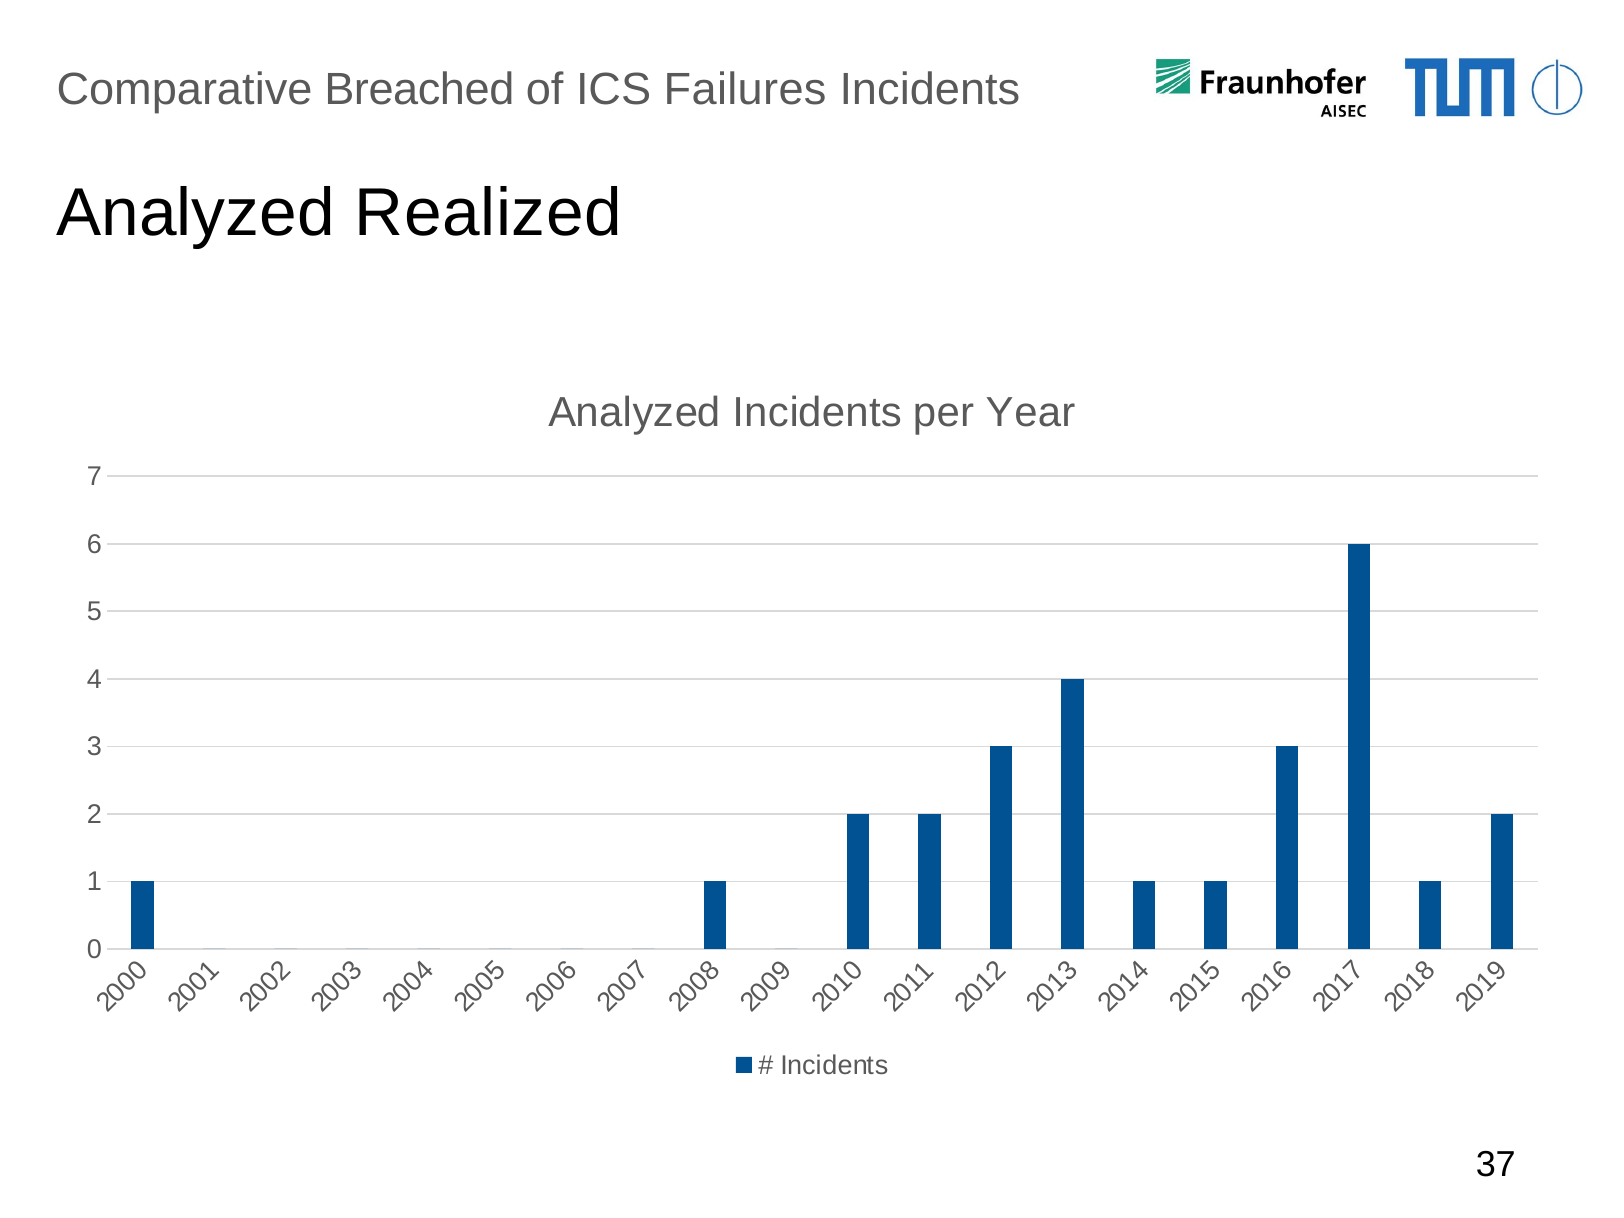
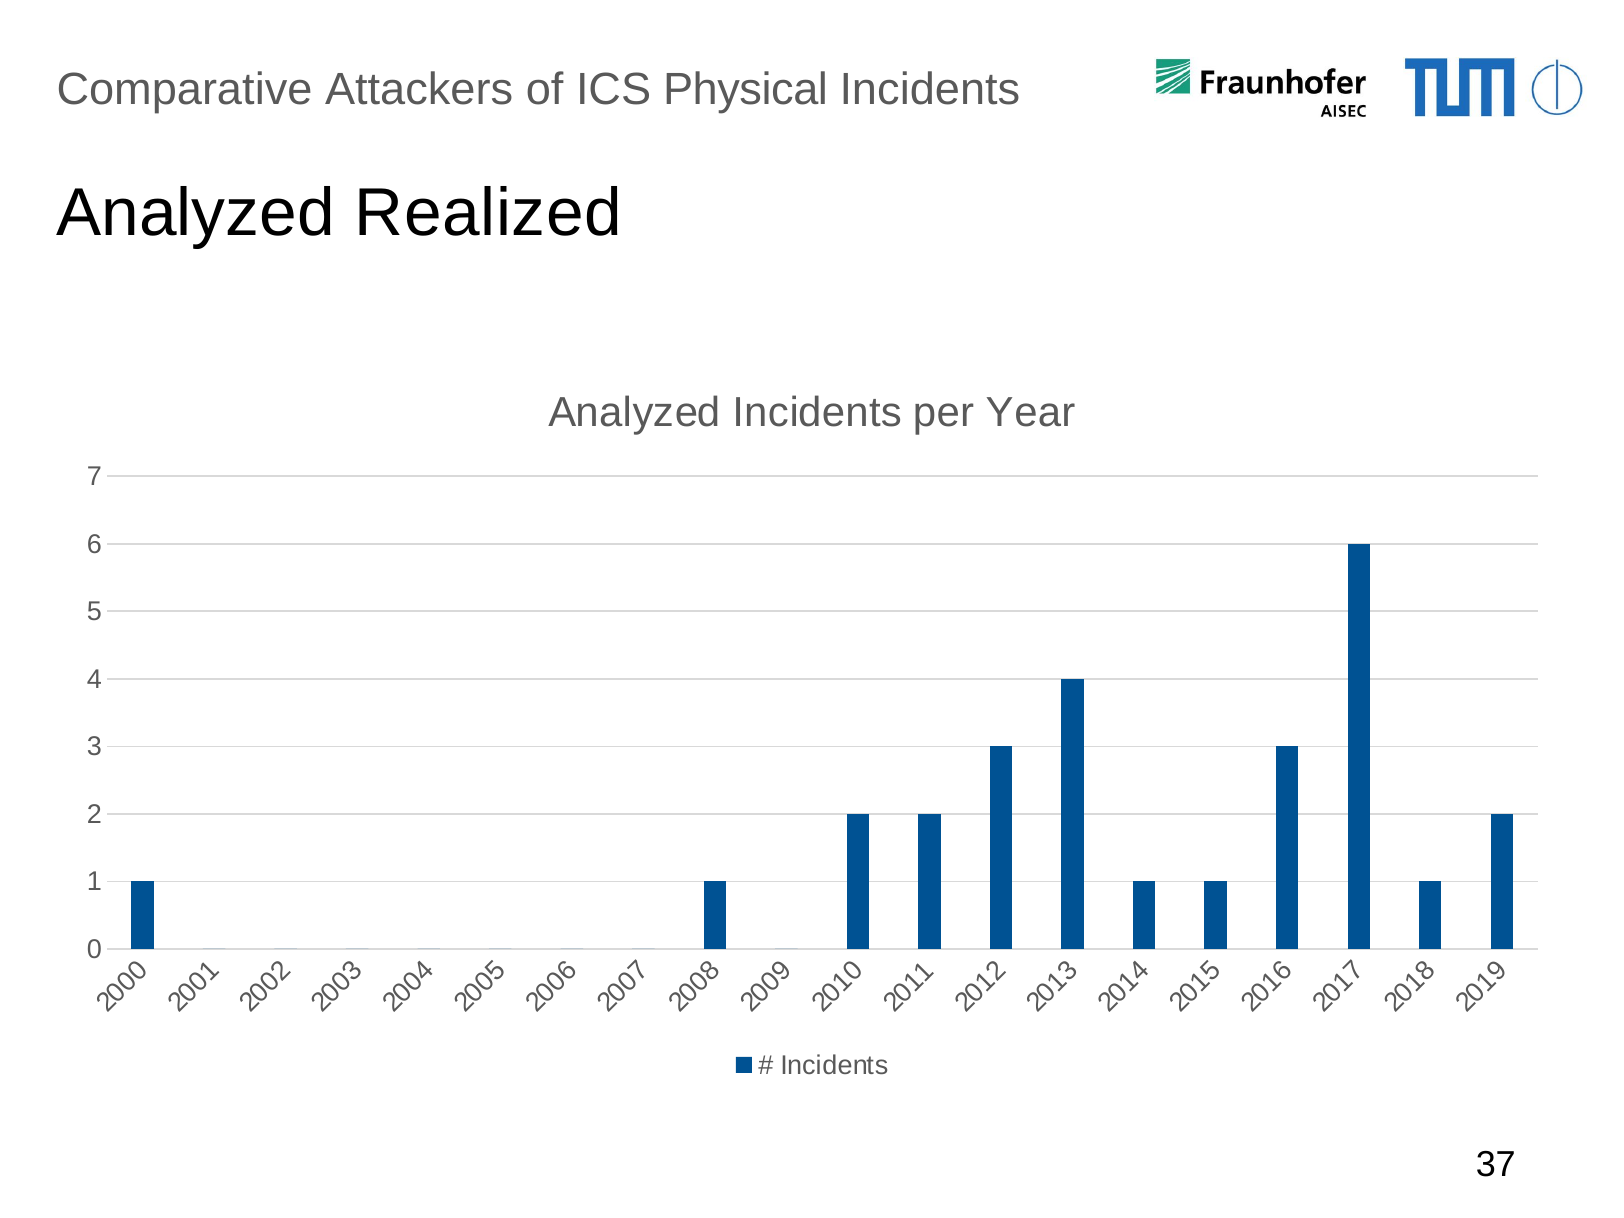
Breached: Breached -> Attackers (419, 89)
Failures: Failures -> Physical (746, 89)
